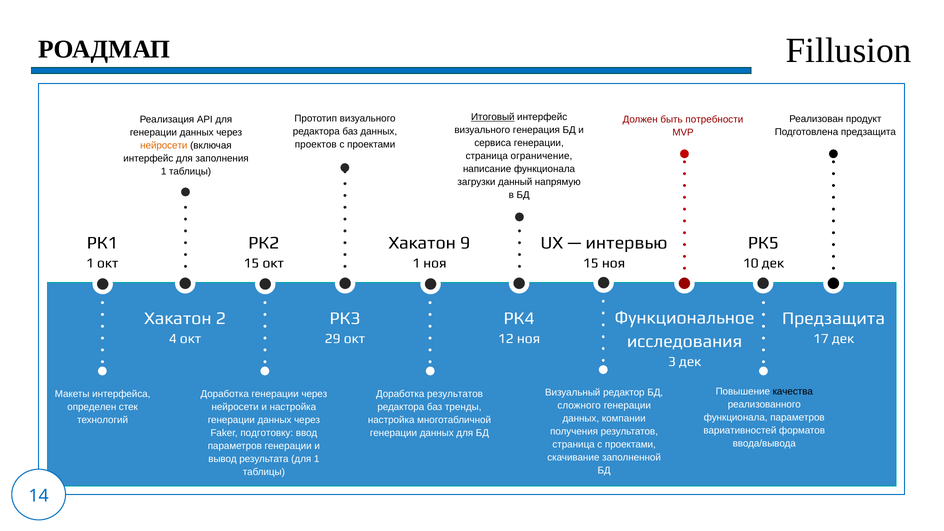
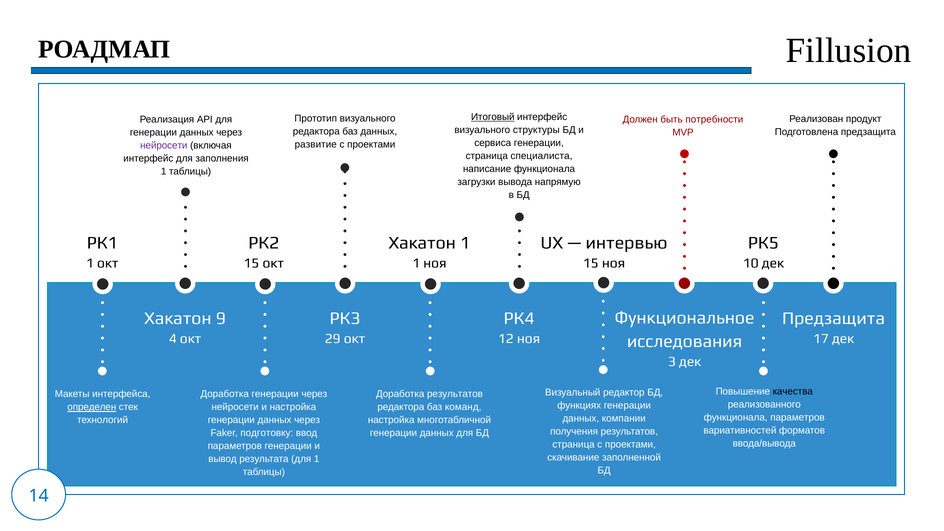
генерация: генерация -> структуры (536, 130)
проектов: проектов -> развитие (316, 145)
нейросети colour: orange -> purple (164, 146)
ограничение: ограничение -> специалиста (541, 156)
данный: данный -> вывода (515, 182)
Хакатон 9: 9 -> 1 (465, 243)
2: 2 -> 9 (221, 318)
сложного: сложного -> функциях (579, 405)
тренды: тренды -> команд (463, 407)
определен underline: none -> present (92, 407)
